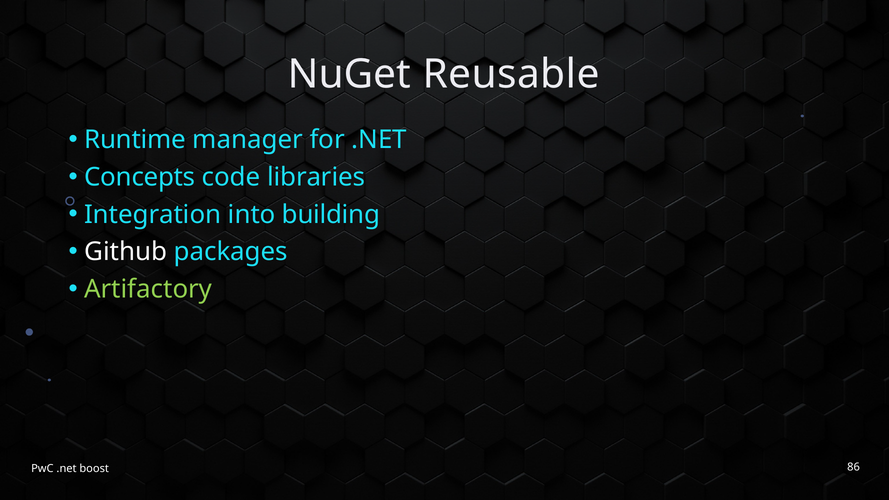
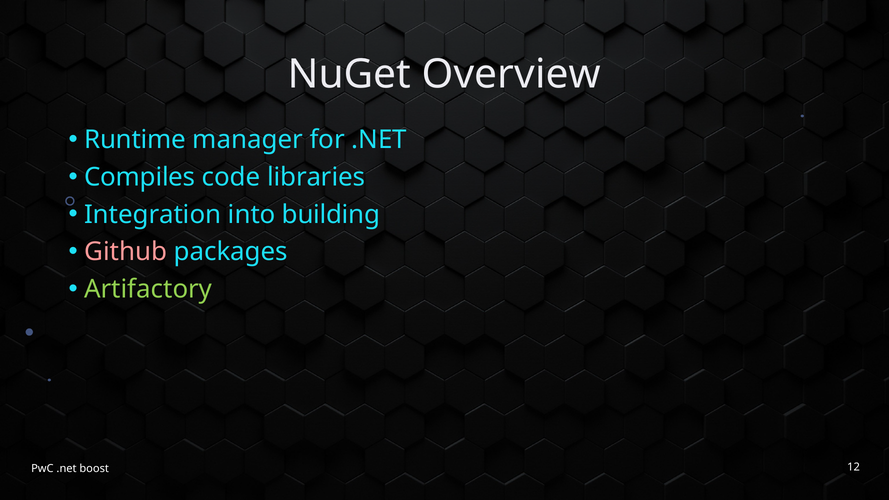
Reusable: Reusable -> Overview (511, 74)
Concepts: Concepts -> Compiles (140, 177)
Github colour: white -> pink (126, 252)
86: 86 -> 12 (854, 467)
